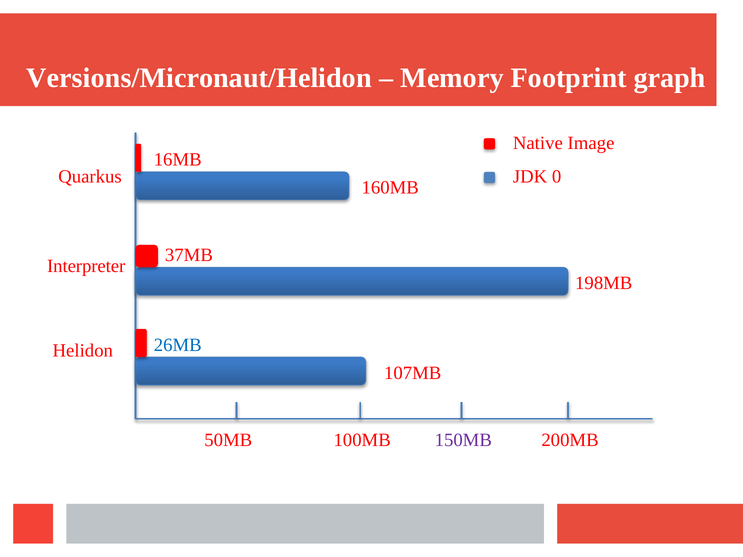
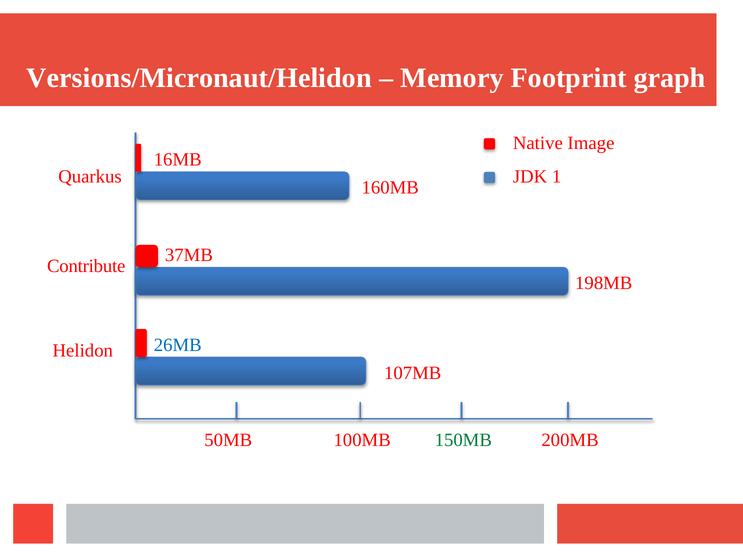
0: 0 -> 1 (557, 177)
Interpreter: Interpreter -> Contribute (86, 267)
150MB colour: purple -> green (463, 441)
